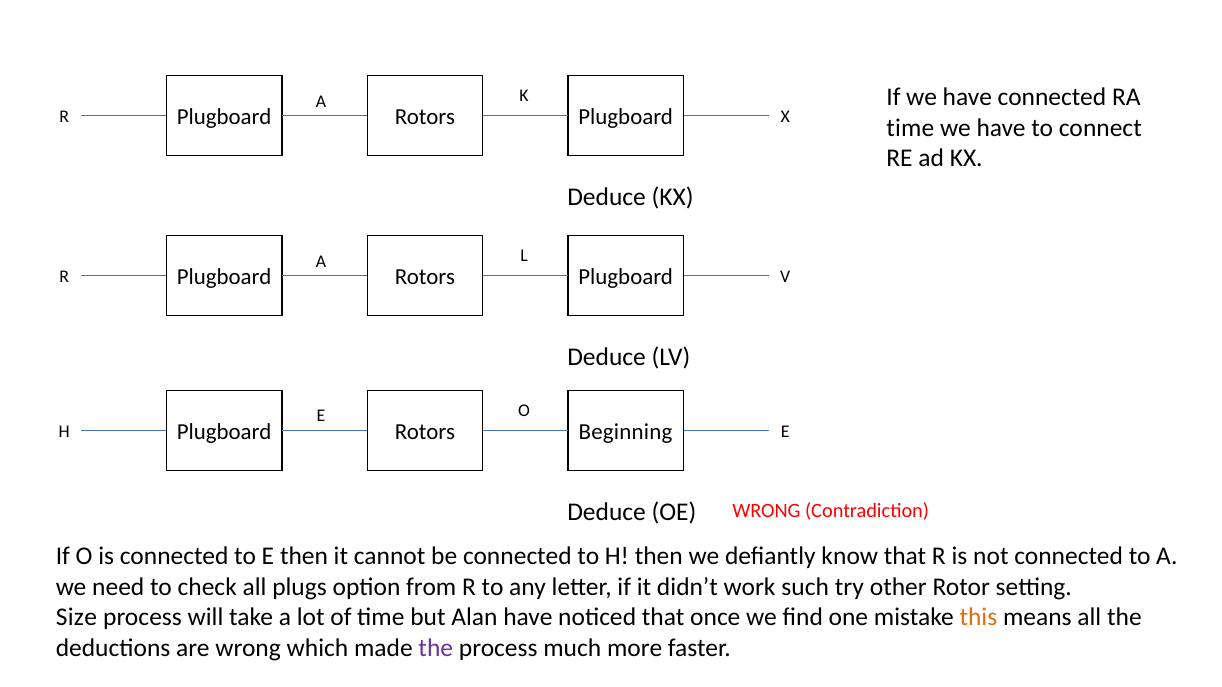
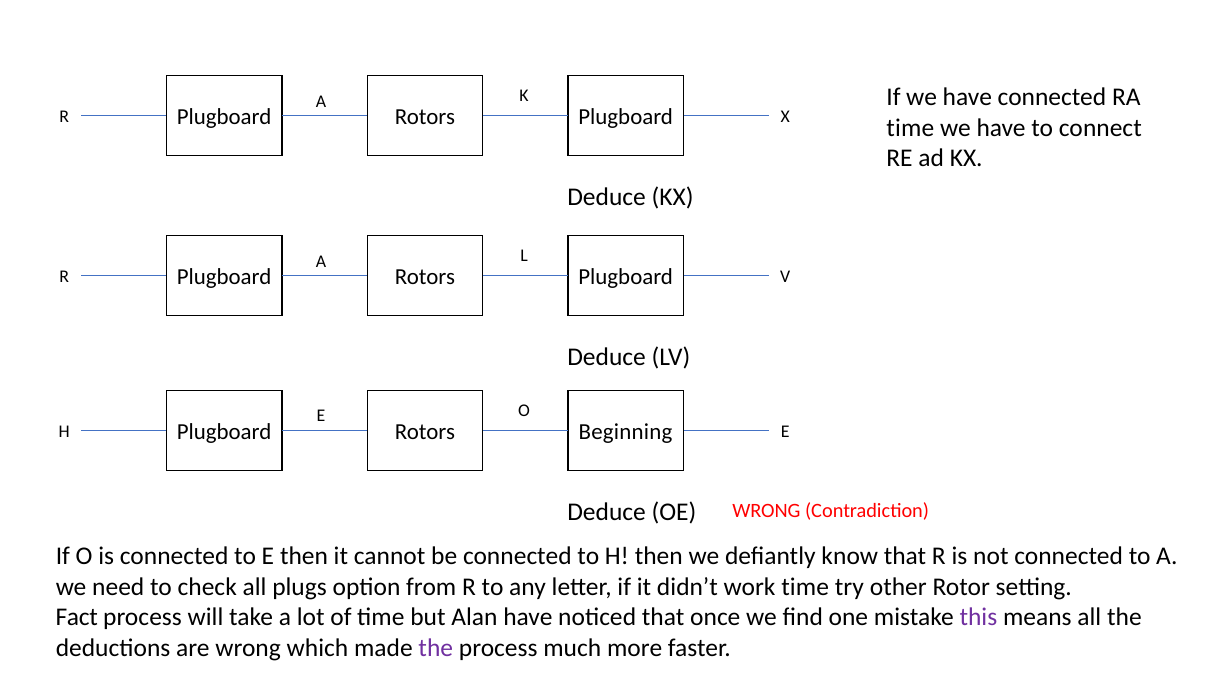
work such: such -> time (805, 587)
Size: Size -> Fact (77, 618)
this colour: orange -> purple (978, 618)
